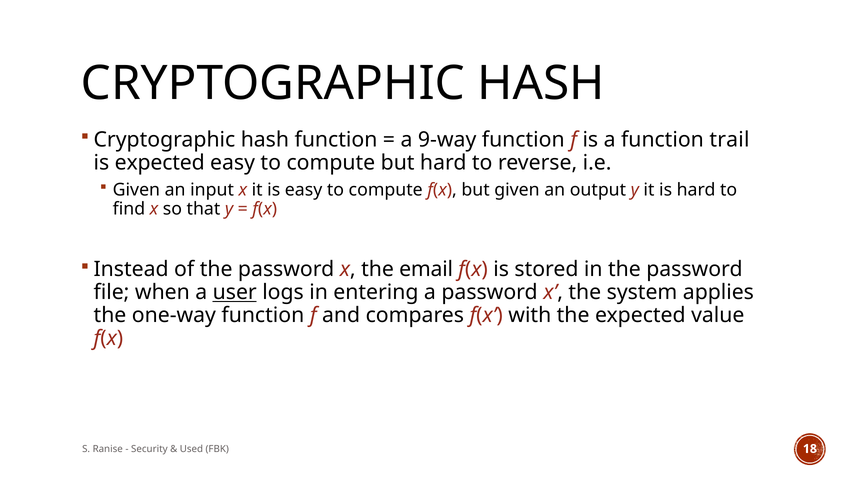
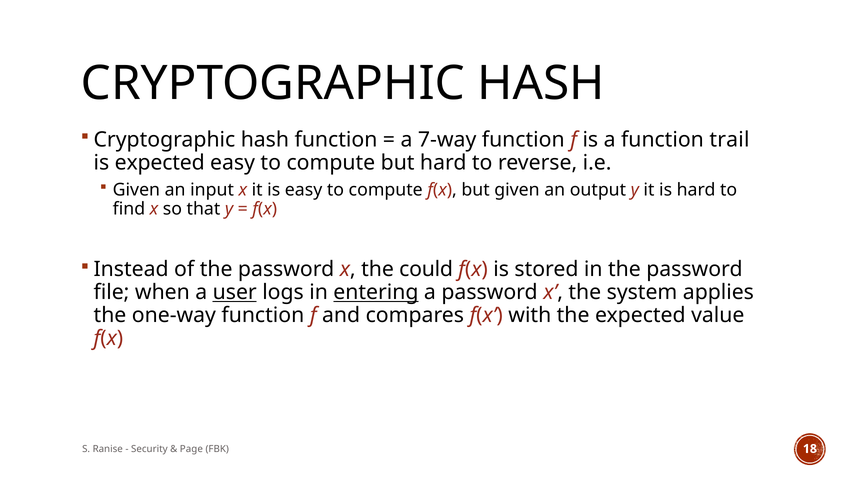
9-way: 9-way -> 7-way (447, 140)
email: email -> could (426, 270)
entering underline: none -> present (376, 293)
Used: Used -> Page (191, 449)
